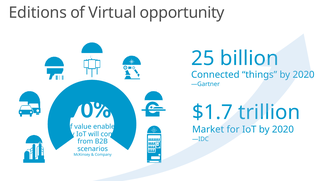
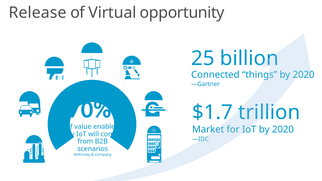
Editions: Editions -> Release (38, 13)
